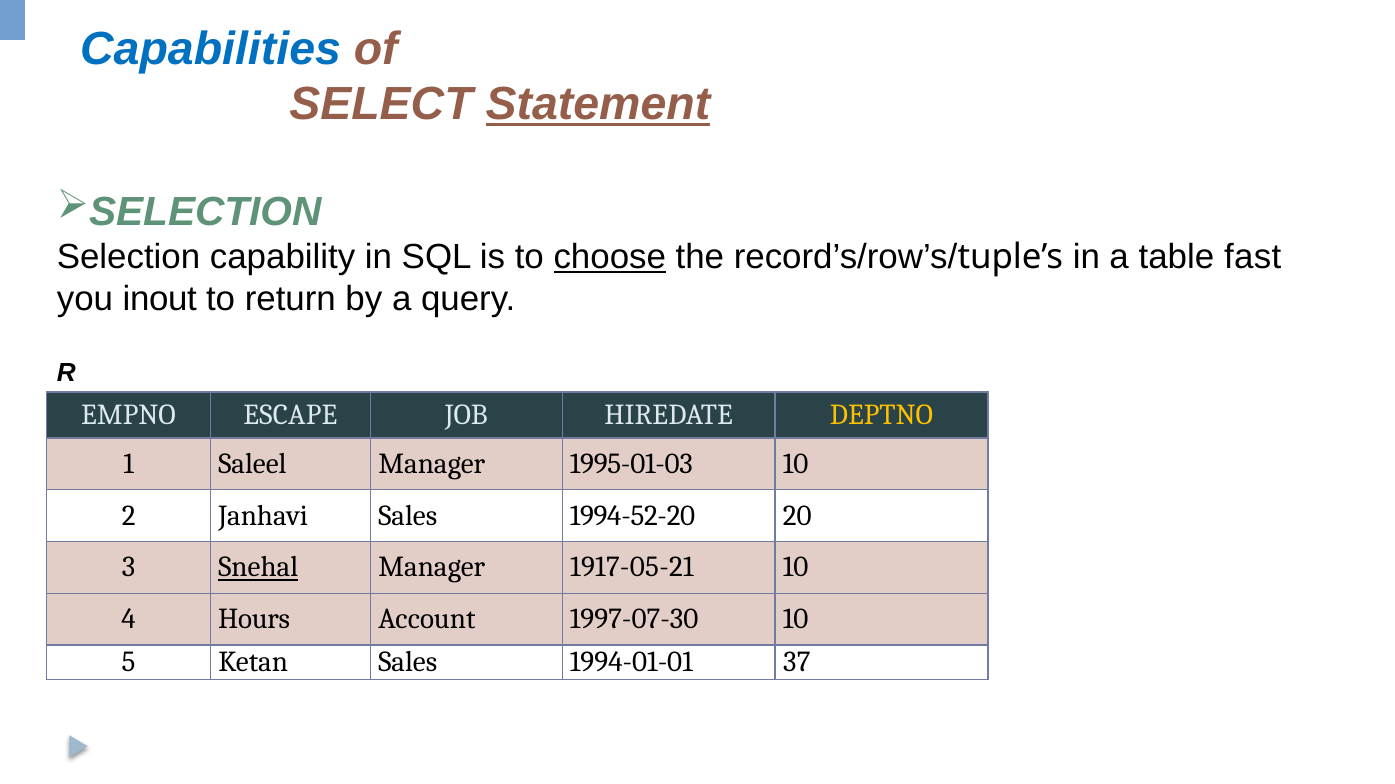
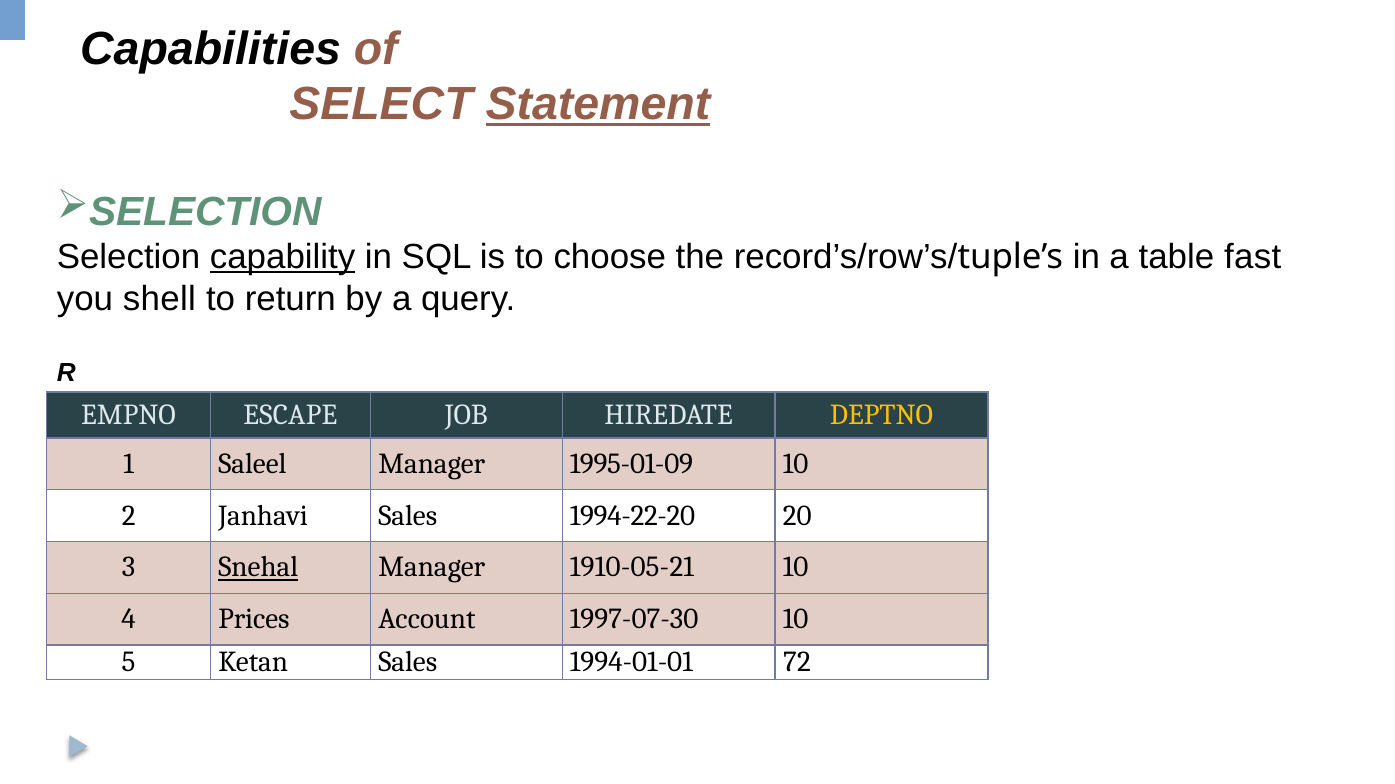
Capabilities colour: blue -> black (211, 49)
capability underline: none -> present (283, 257)
choose underline: present -> none (610, 257)
inout: inout -> shell (159, 299)
1995-01-03: 1995-01-03 -> 1995-01-09 (631, 464)
1994-52-20: 1994-52-20 -> 1994-22-20 (633, 516)
1917-05-21: 1917-05-21 -> 1910-05-21 (632, 568)
Hours: Hours -> Prices (254, 620)
37: 37 -> 72 (797, 663)
